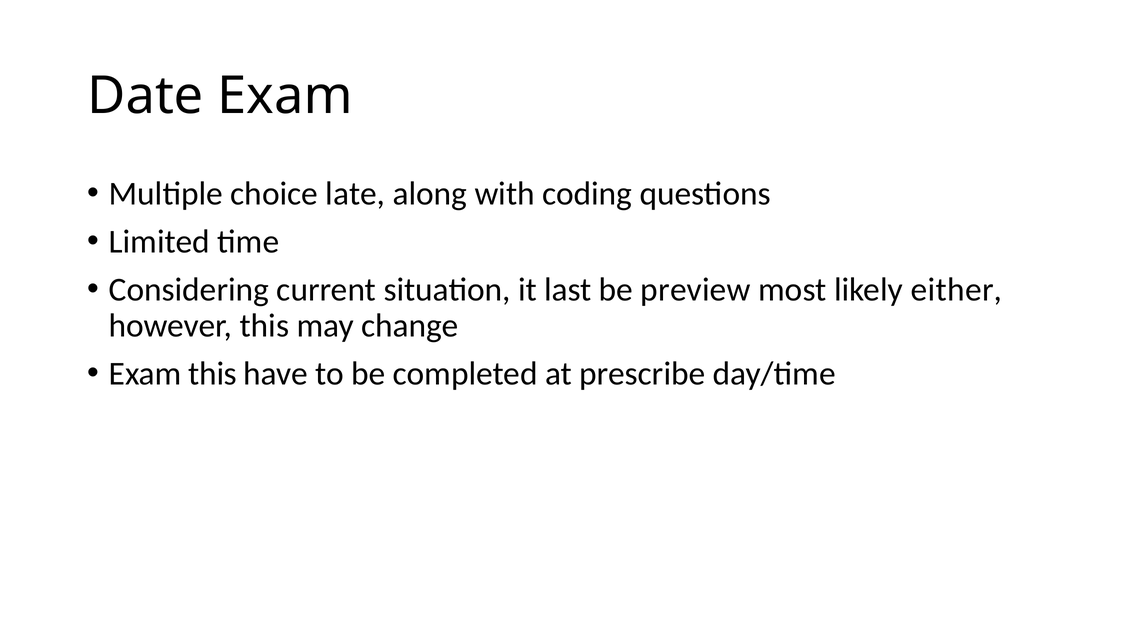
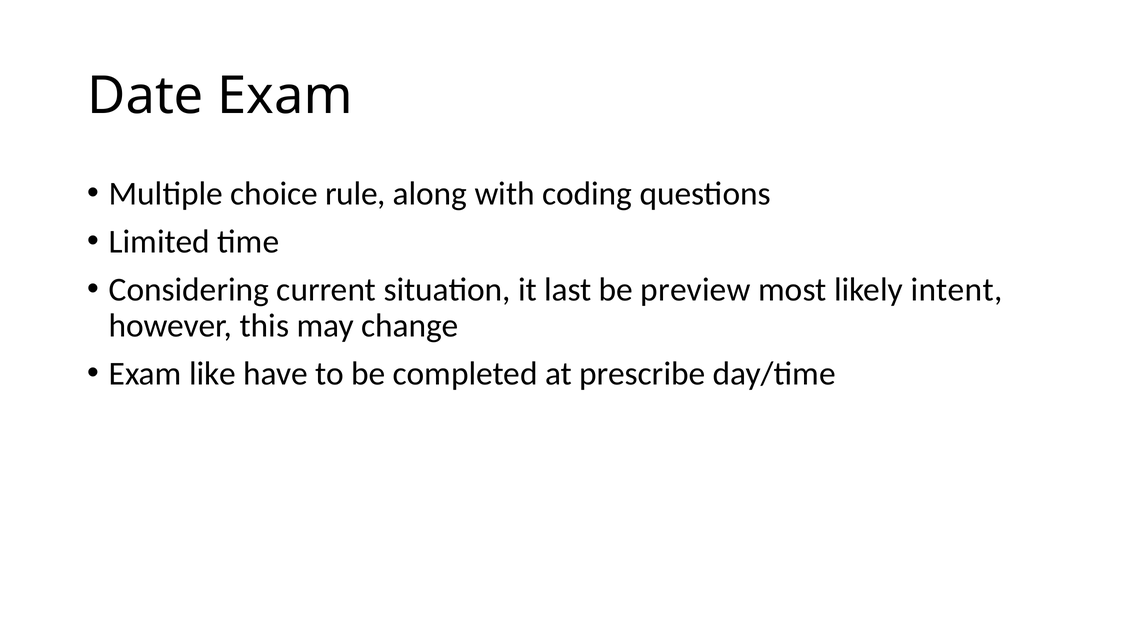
late: late -> rule (355, 194)
either: either -> intent (957, 290)
Exam this: this -> like (213, 374)
